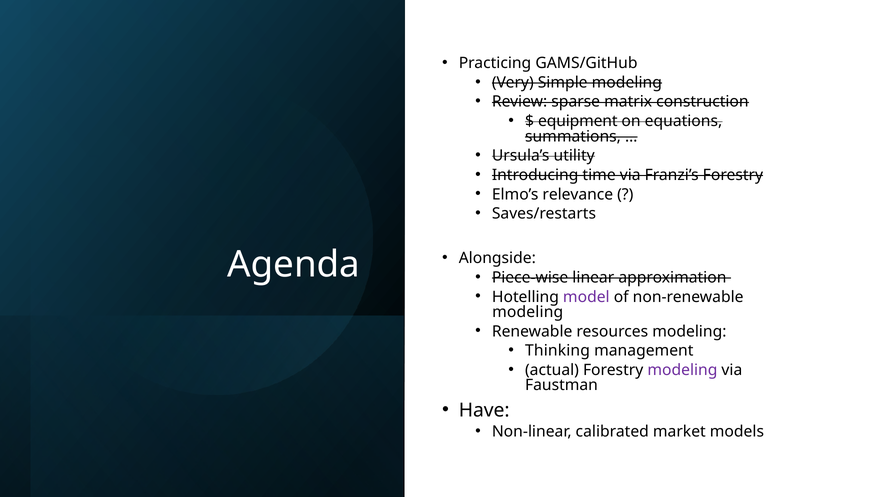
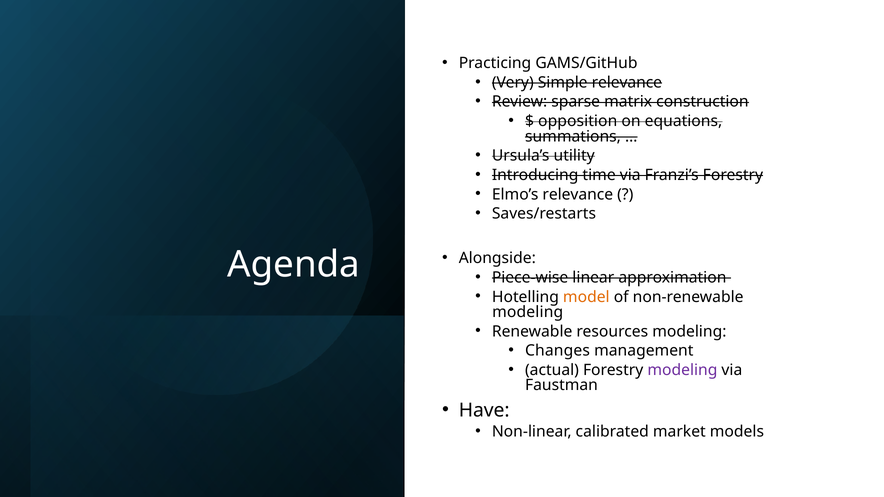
Simple modeling: modeling -> relevance (627, 83)
equipment: equipment -> opposition (578, 121)
model colour: purple -> orange (586, 297)
Thinking: Thinking -> Changes (558, 351)
